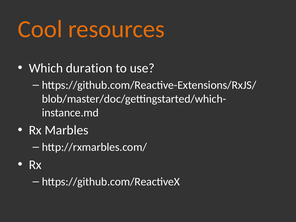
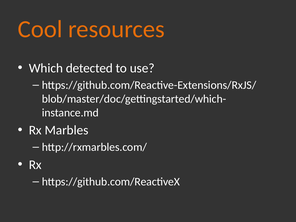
duration: duration -> detected (89, 68)
